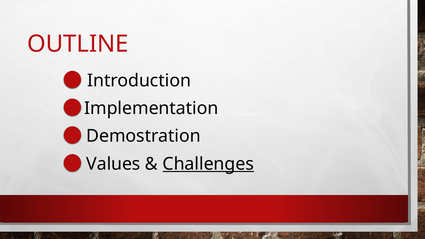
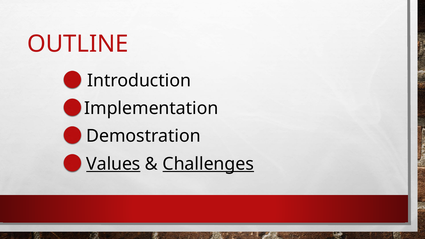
Values underline: none -> present (113, 164)
